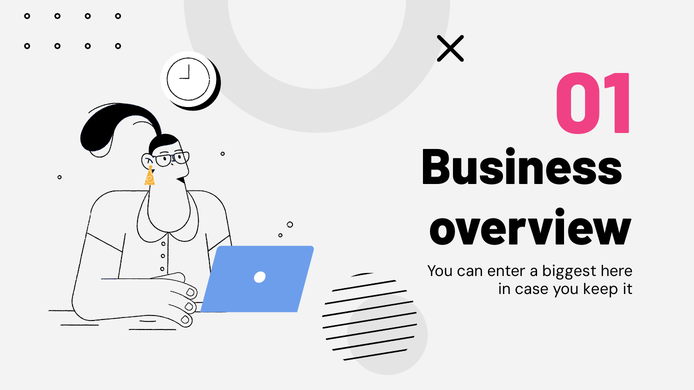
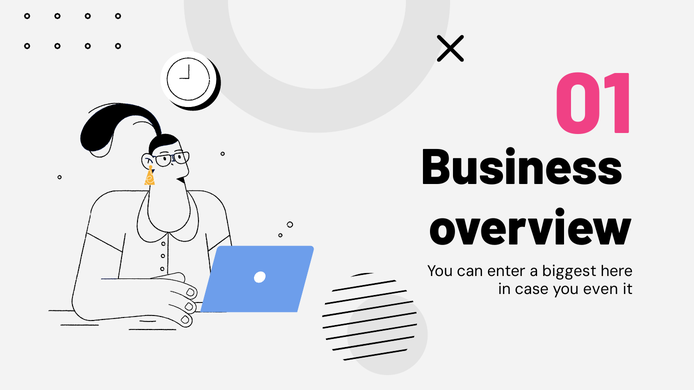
keep: keep -> even (601, 290)
